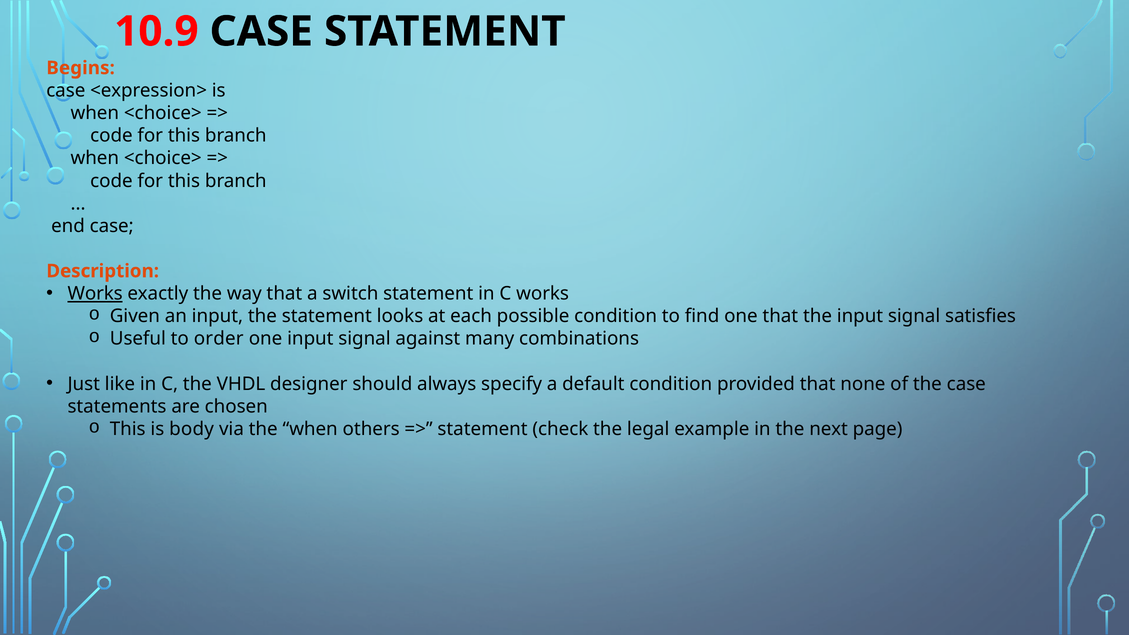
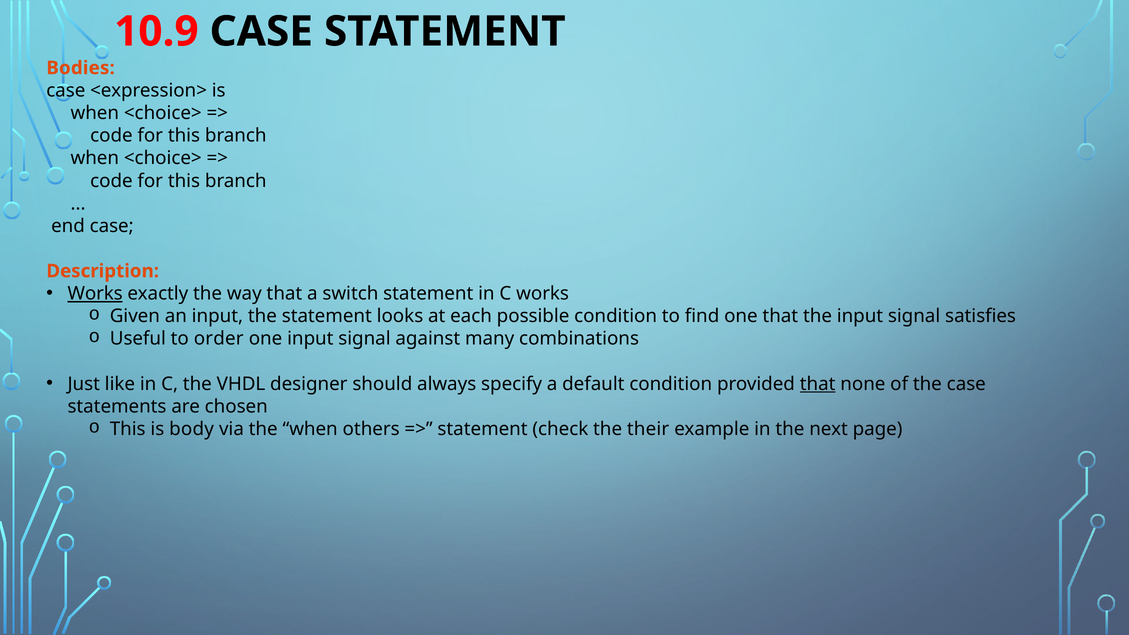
Begins: Begins -> Bodies (81, 68)
that underline: none -> present (818, 384)
legal: legal -> their (648, 429)
